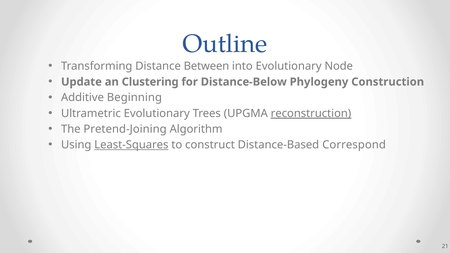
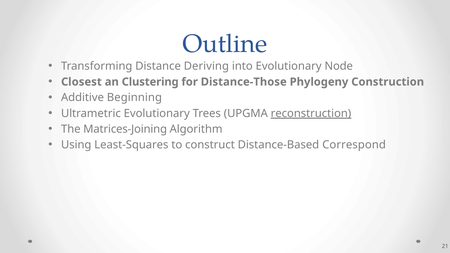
Between: Between -> Deriving (206, 66)
Update: Update -> Closest (81, 82)
Distance-Below: Distance-Below -> Distance-Those (244, 82)
Pretend-Joining: Pretend-Joining -> Matrices-Joining (125, 129)
Least-Squares underline: present -> none (131, 145)
